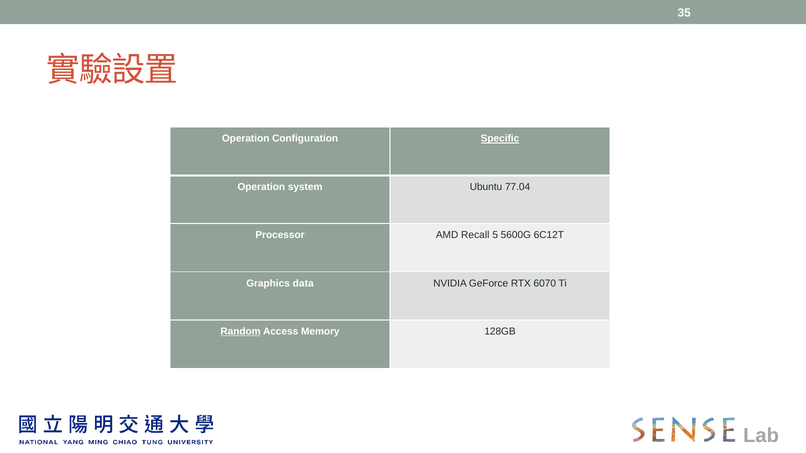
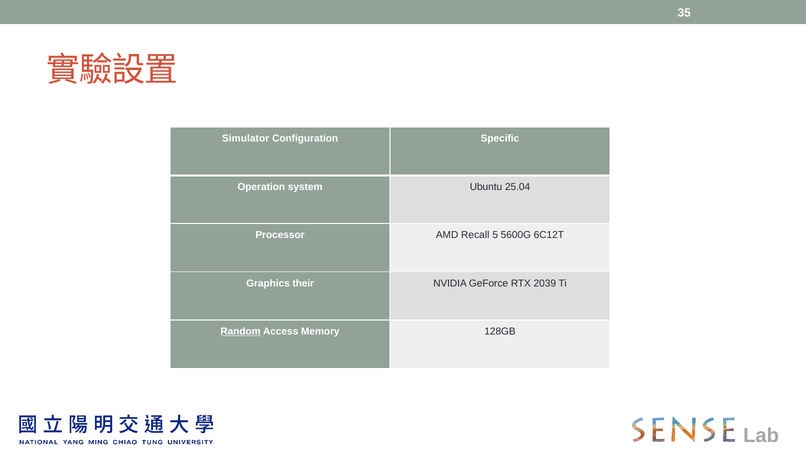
Operation: Operation -> Simulator (246, 139)
Specific underline: present -> none (500, 139)
77.04: 77.04 -> 25.04 (518, 187)
data: data -> their (303, 284)
6070: 6070 -> 2039 (545, 284)
